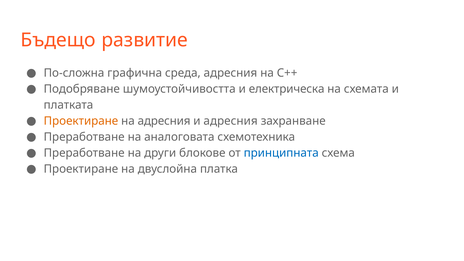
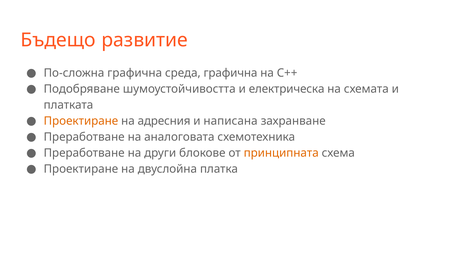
среда адресния: адресния -> графична (230, 73)
и адресния: адресния -> написана (231, 121)
принципната colour: blue -> orange (281, 153)
